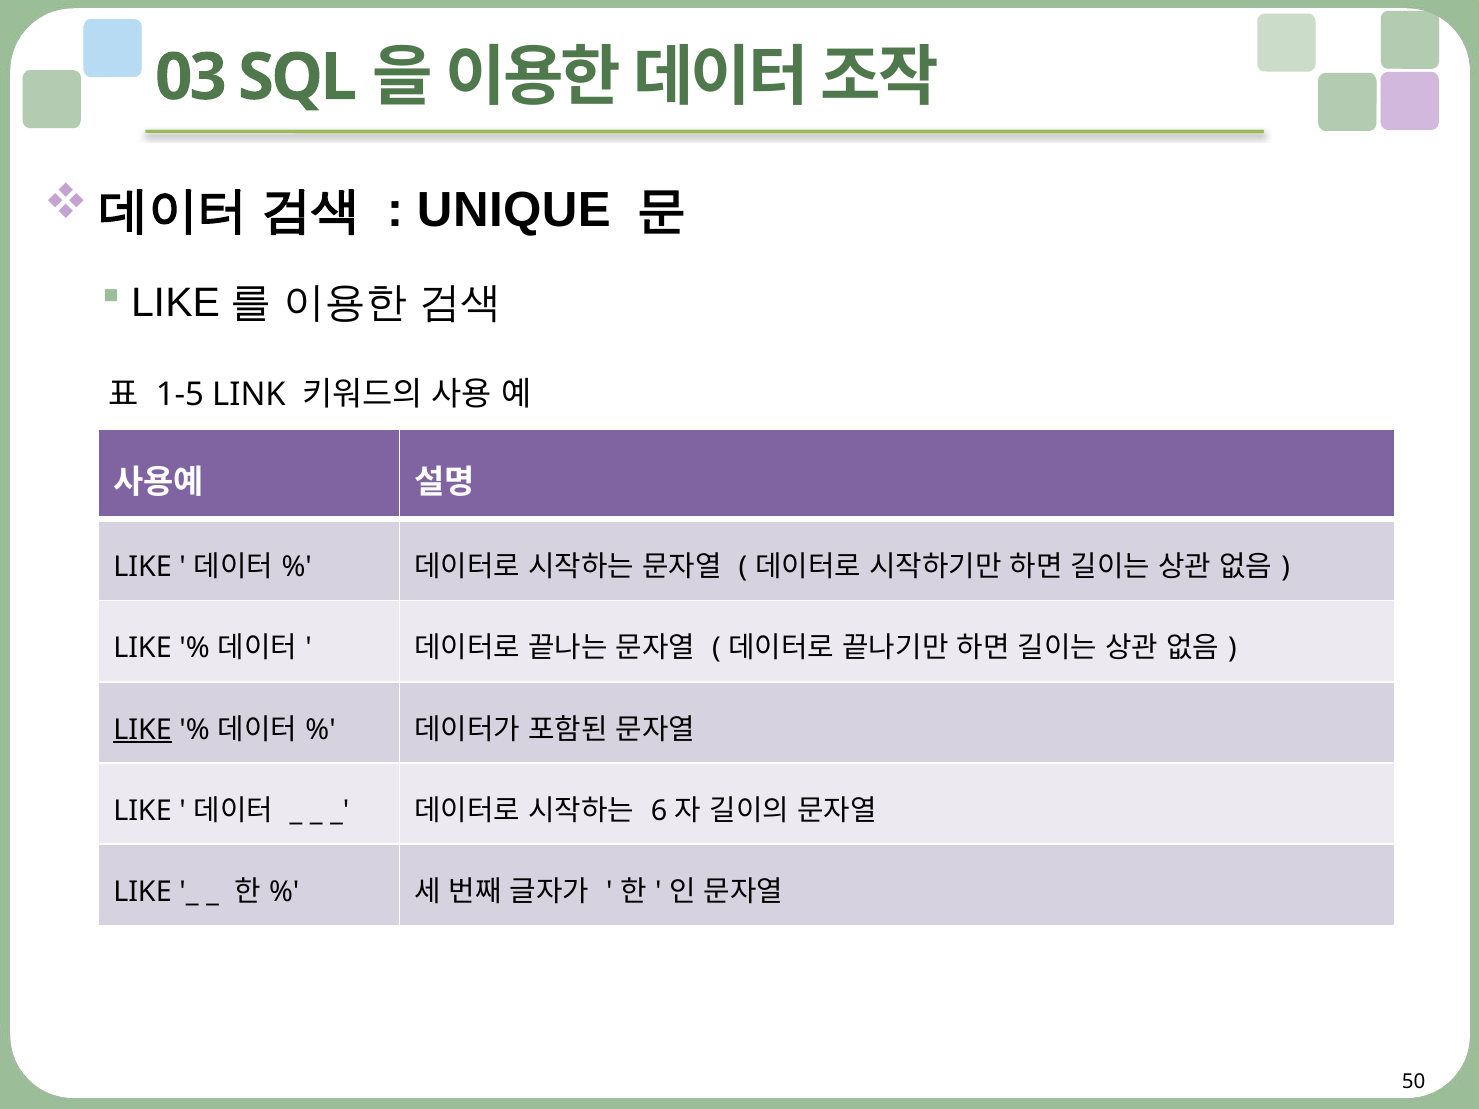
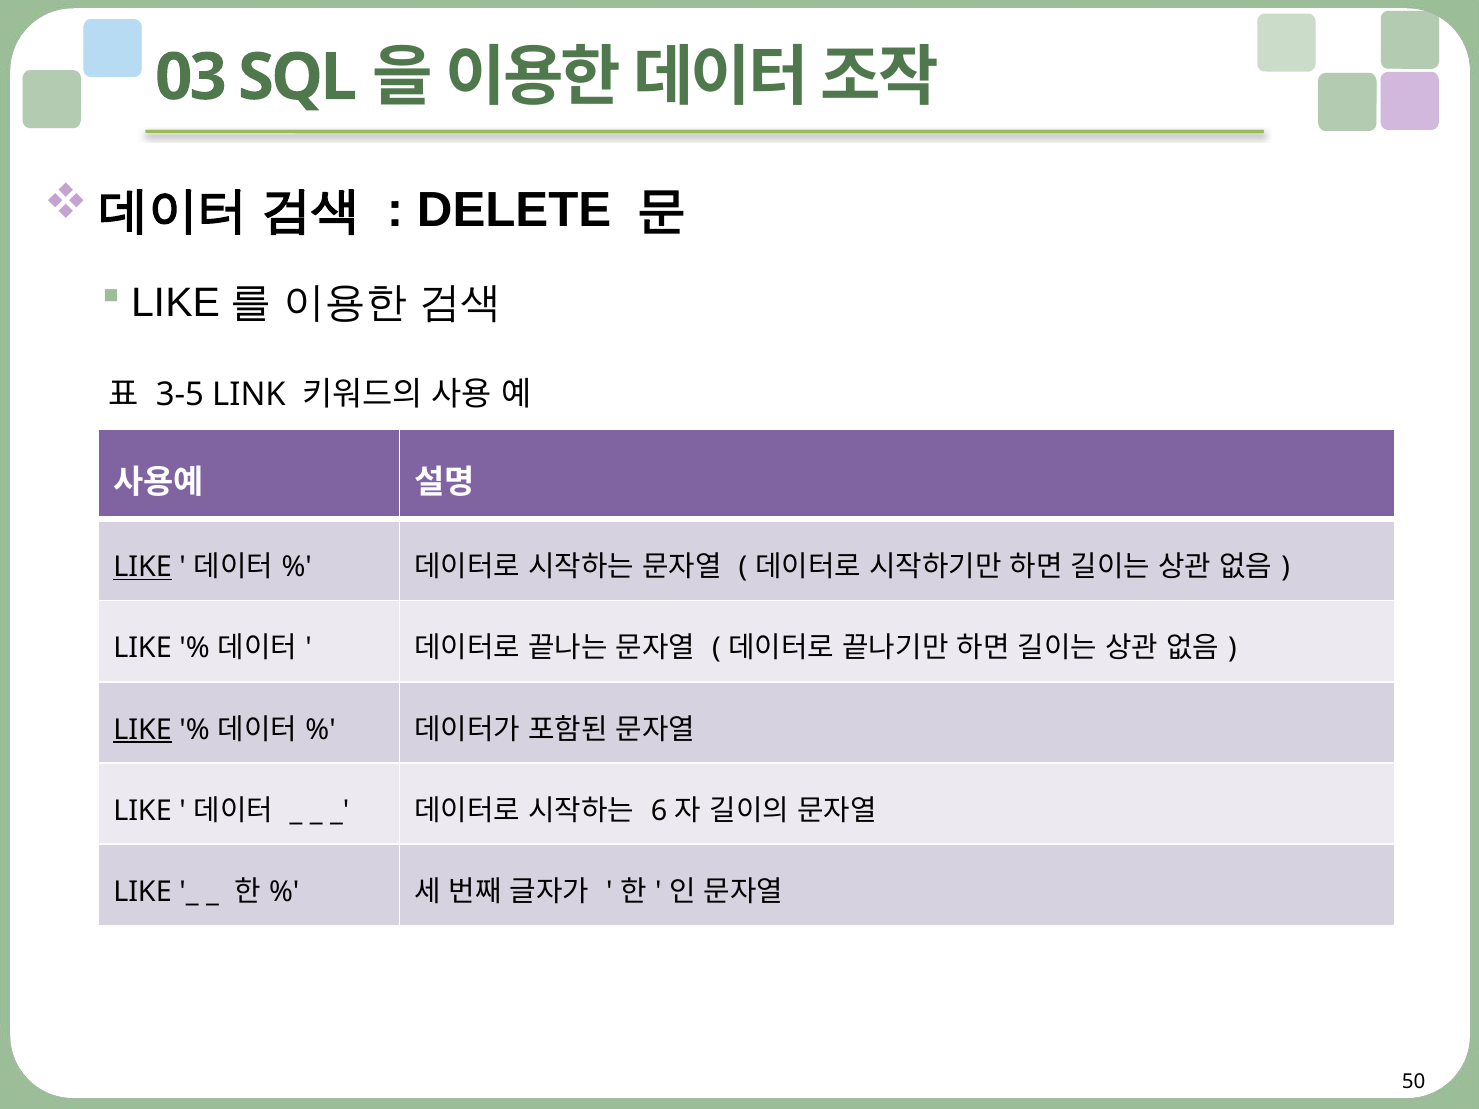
UNIQUE: UNIQUE -> DELETE (514, 211)
1-5: 1-5 -> 3-5 (180, 395)
LIKE underline: none -> present (143, 567)
